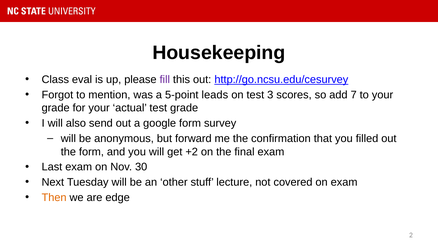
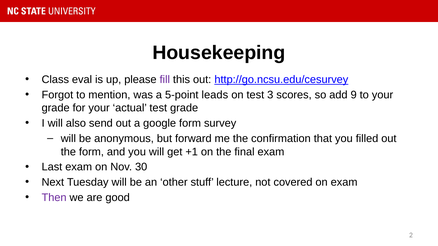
7: 7 -> 9 (354, 95)
+2: +2 -> +1 (192, 152)
Then colour: orange -> purple (54, 198)
edge: edge -> good (118, 198)
